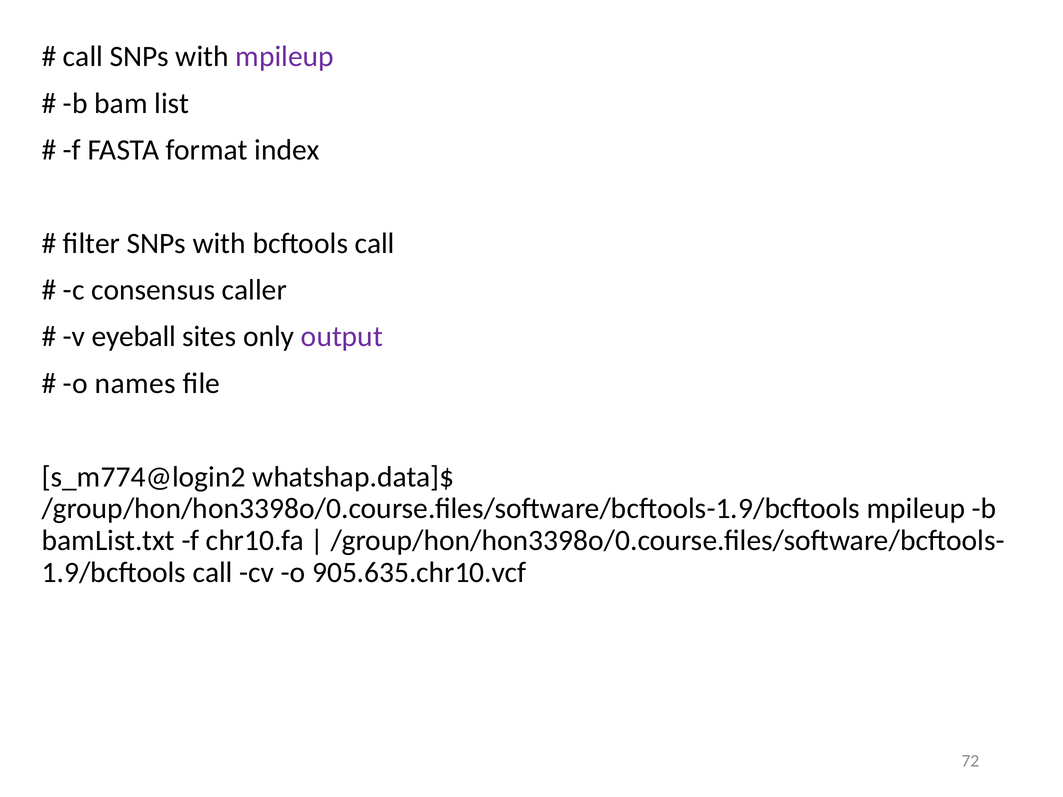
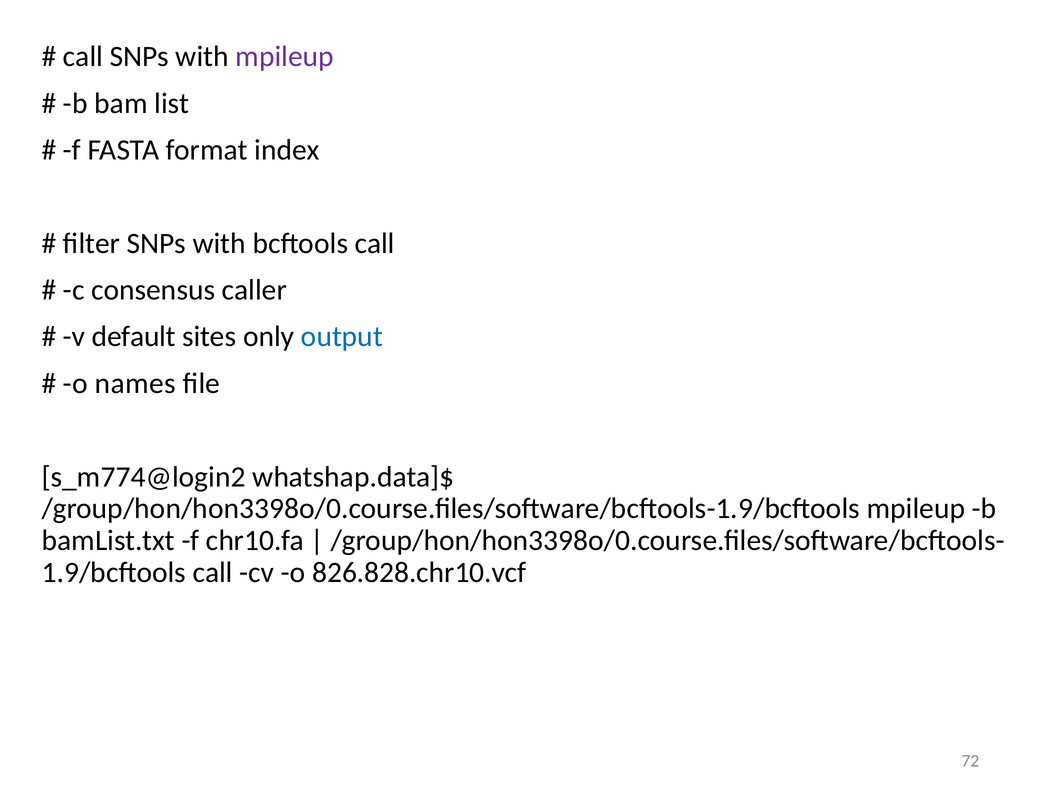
eyeball: eyeball -> default (134, 337)
output colour: purple -> blue (342, 337)
905.635.chr10.vcf: 905.635.chr10.vcf -> 826.828.chr10.vcf (419, 573)
